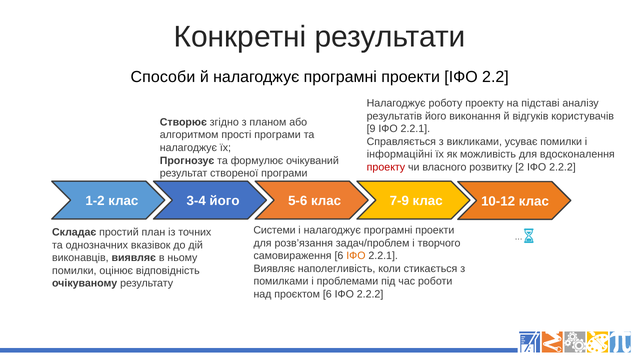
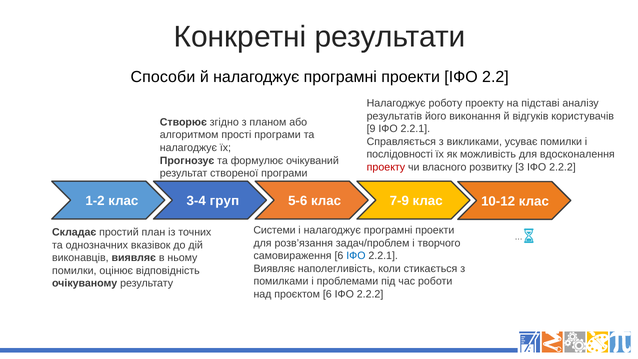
інформаційні: інформаційні -> послідовності (400, 154)
2: 2 -> 3 (520, 167)
3-4 його: його -> груп (224, 201)
ІФО colour: orange -> blue (356, 256)
